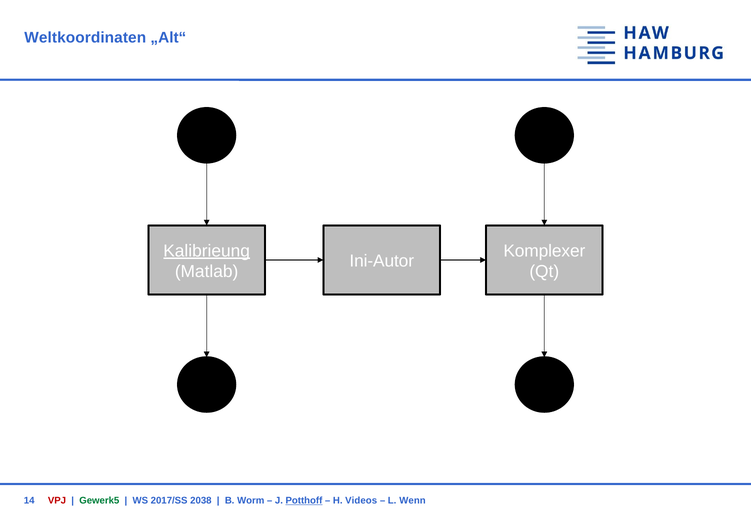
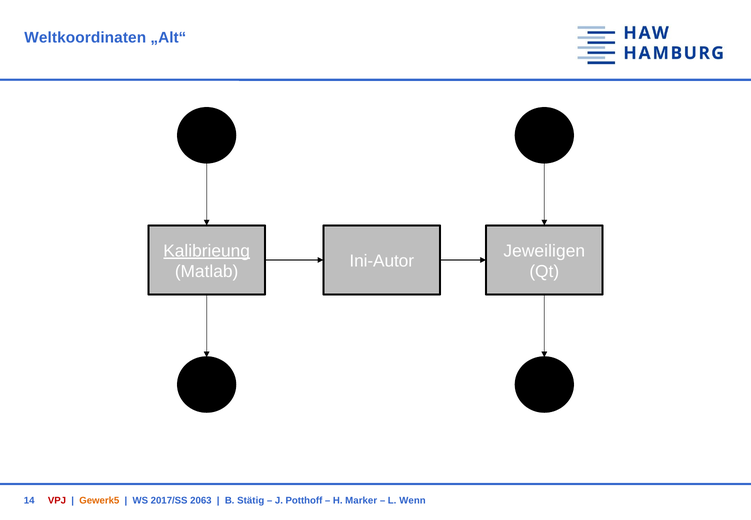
Komplexer: Komplexer -> Jeweiligen (544, 251)
Gewerk5 colour: green -> orange (99, 500)
2038: 2038 -> 2063 (201, 500)
Worm: Worm -> Stätig (251, 500)
Potthoff underline: present -> none (304, 500)
Videos: Videos -> Marker (361, 500)
